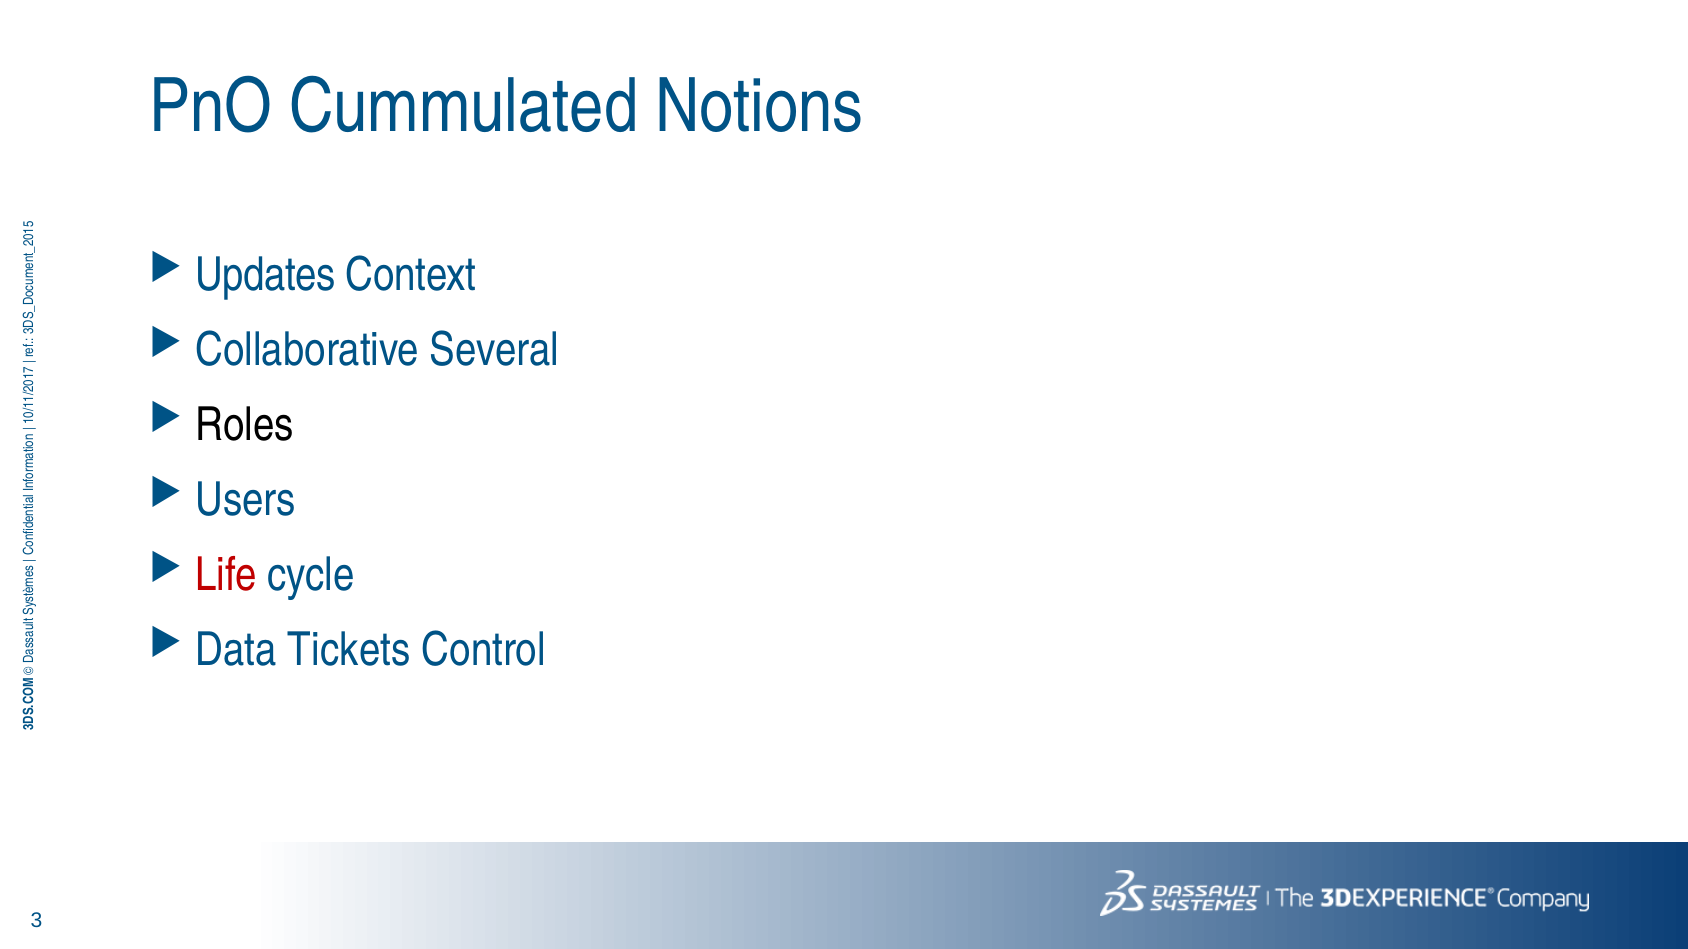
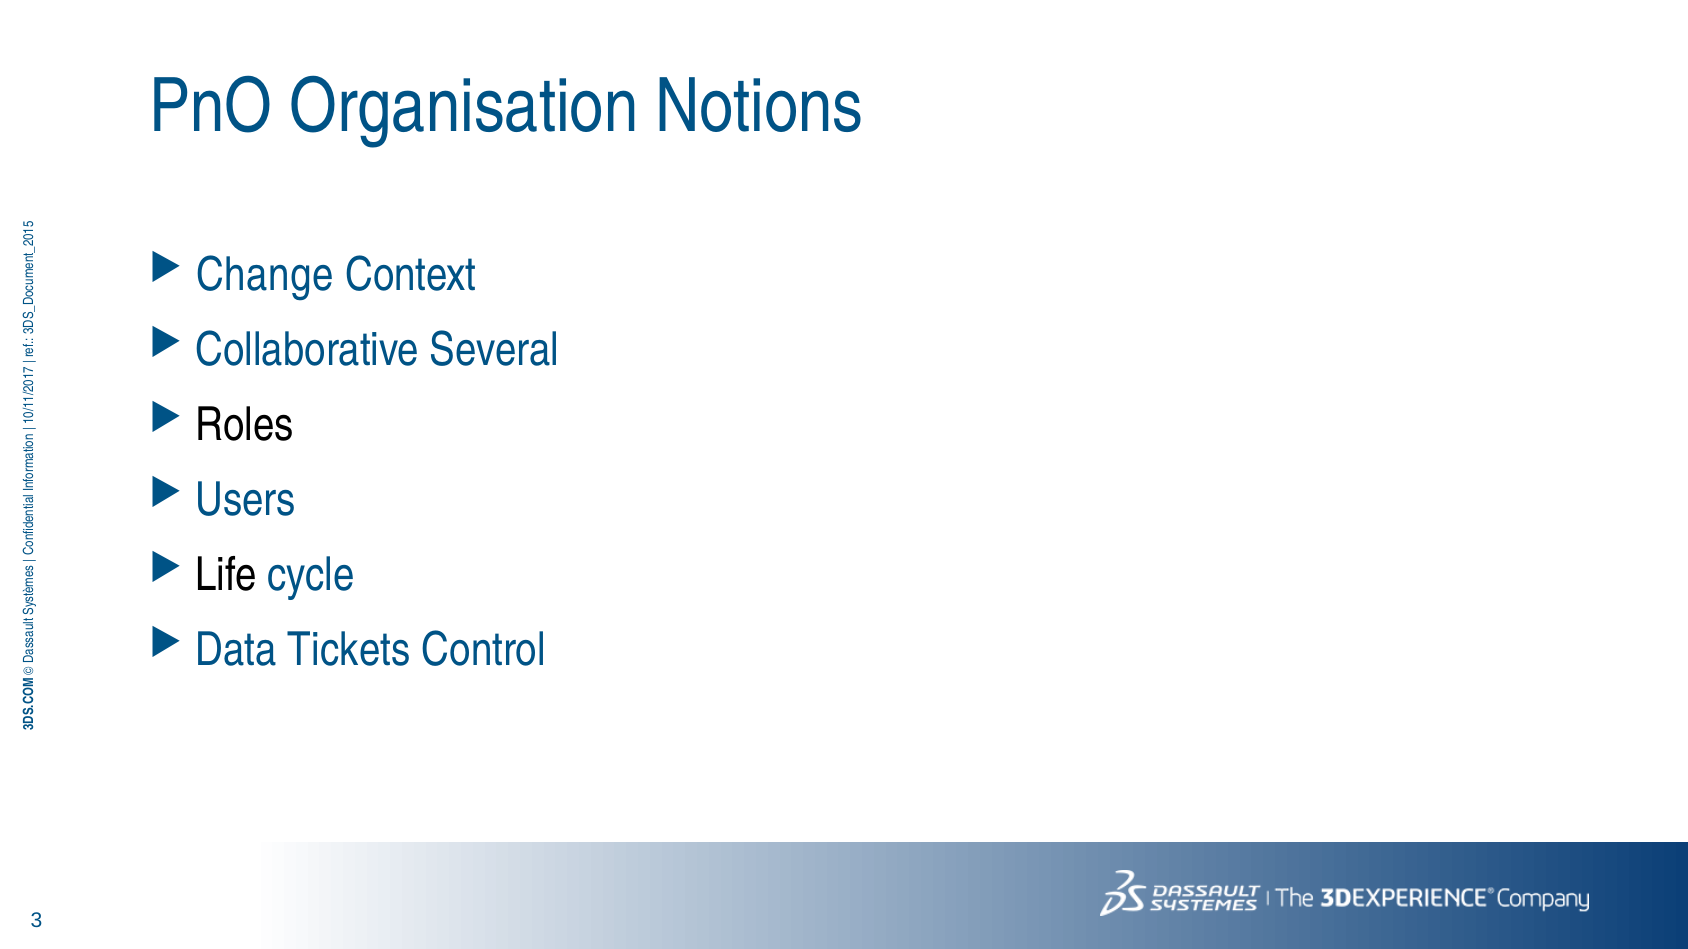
Cummulated: Cummulated -> Organisation (464, 106)
Updates: Updates -> Change (265, 275)
Life colour: red -> black (226, 575)
